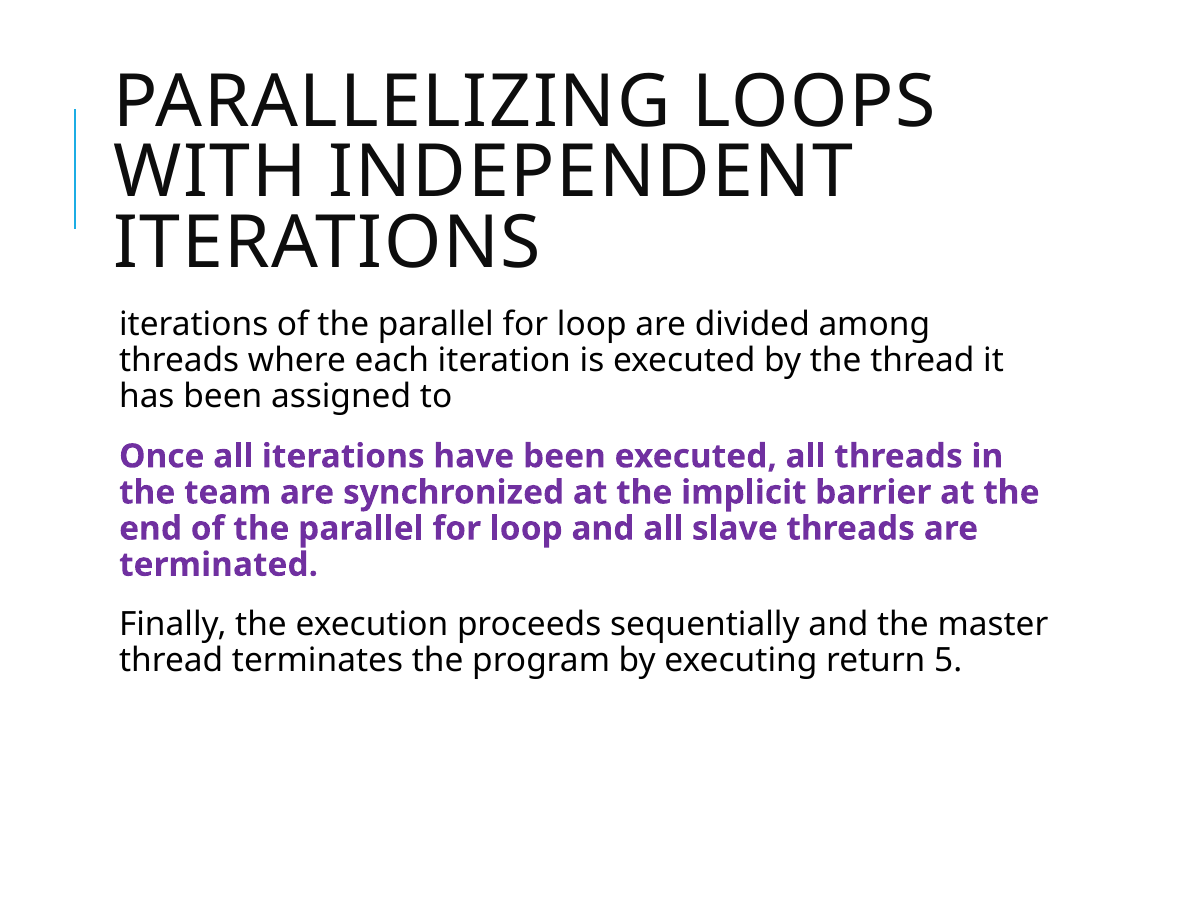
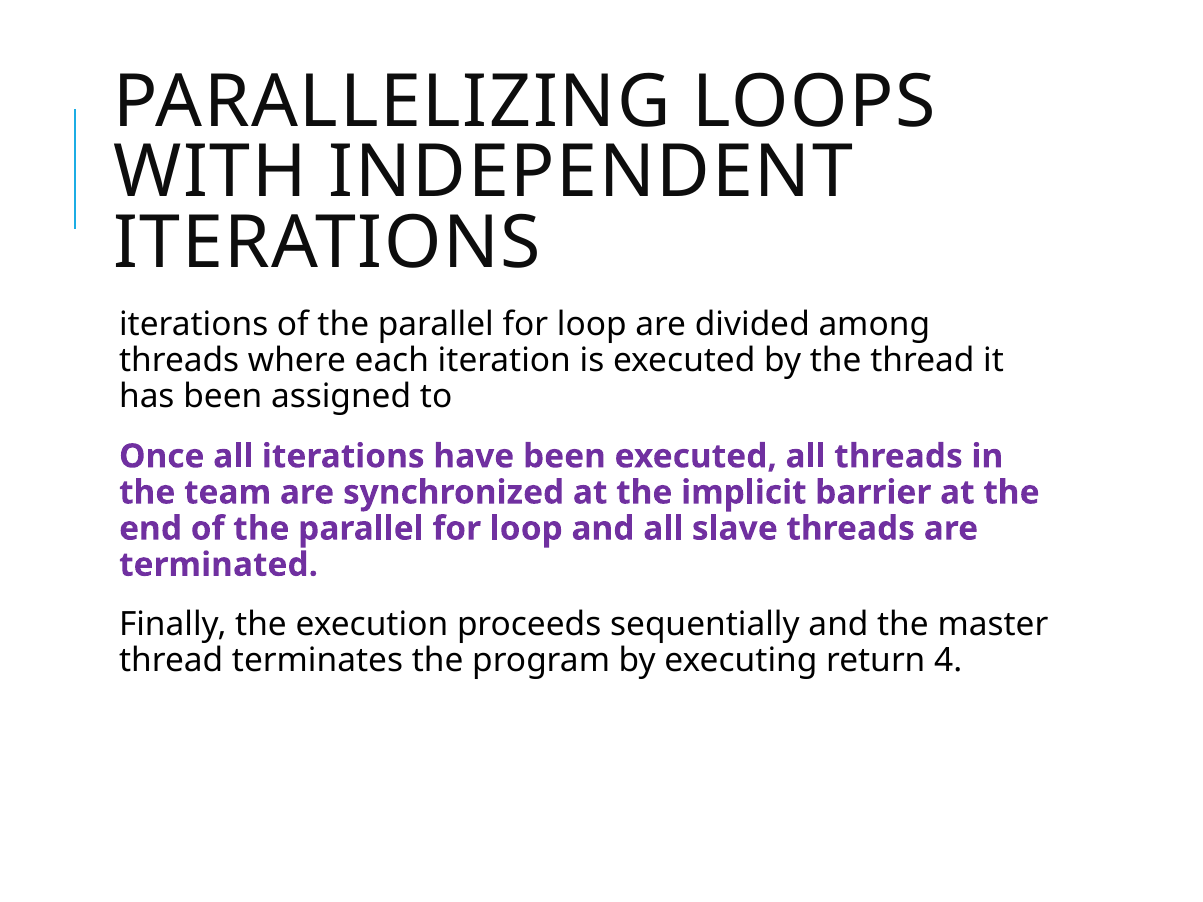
5: 5 -> 4 (948, 661)
